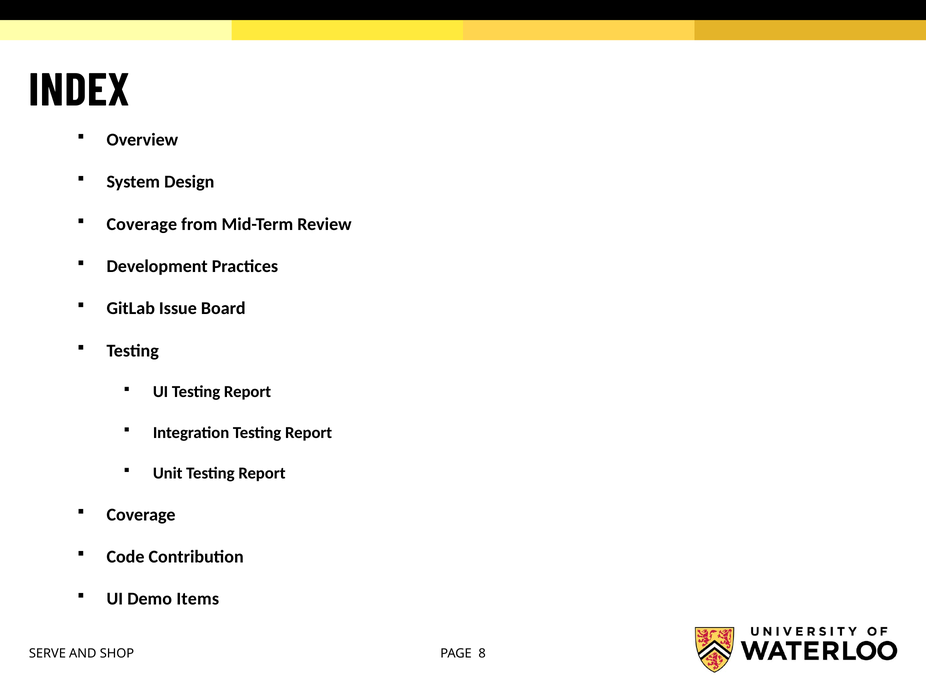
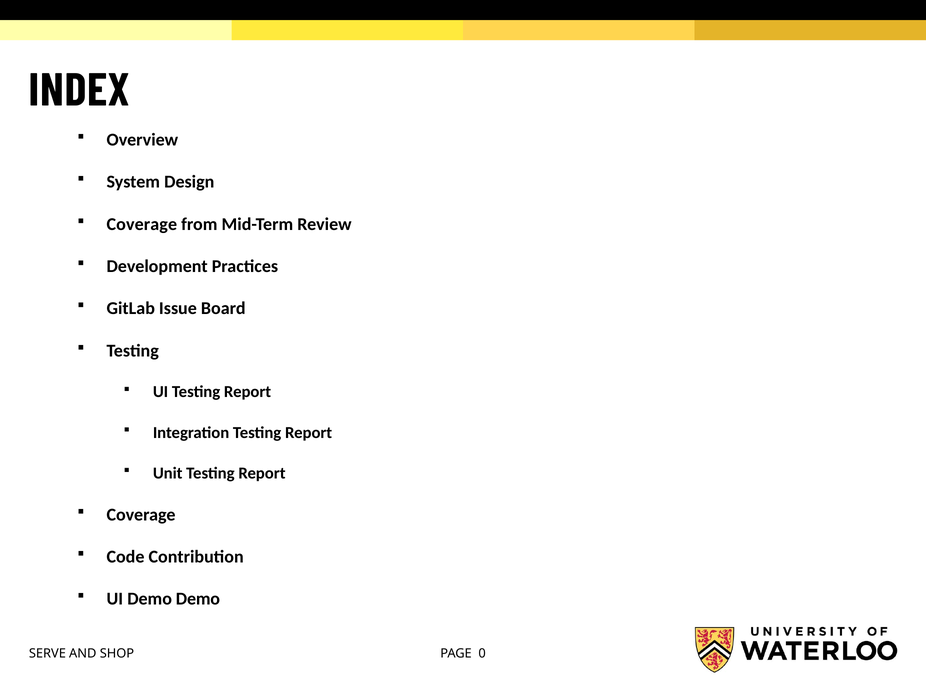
Demo Items: Items -> Demo (198, 599)
8: 8 -> 0 (482, 654)
